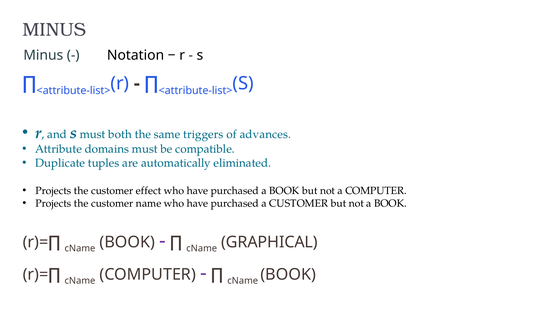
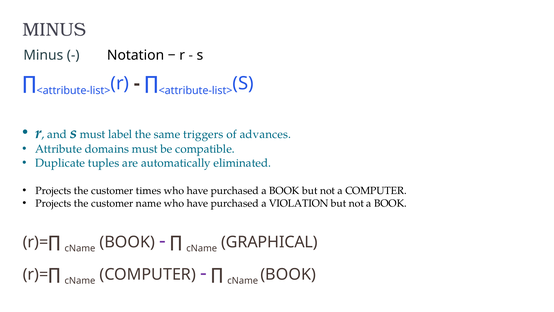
both: both -> label (120, 134)
effect: effect -> times (149, 191)
a CUSTOMER: CUSTOMER -> VIOLATION (299, 203)
